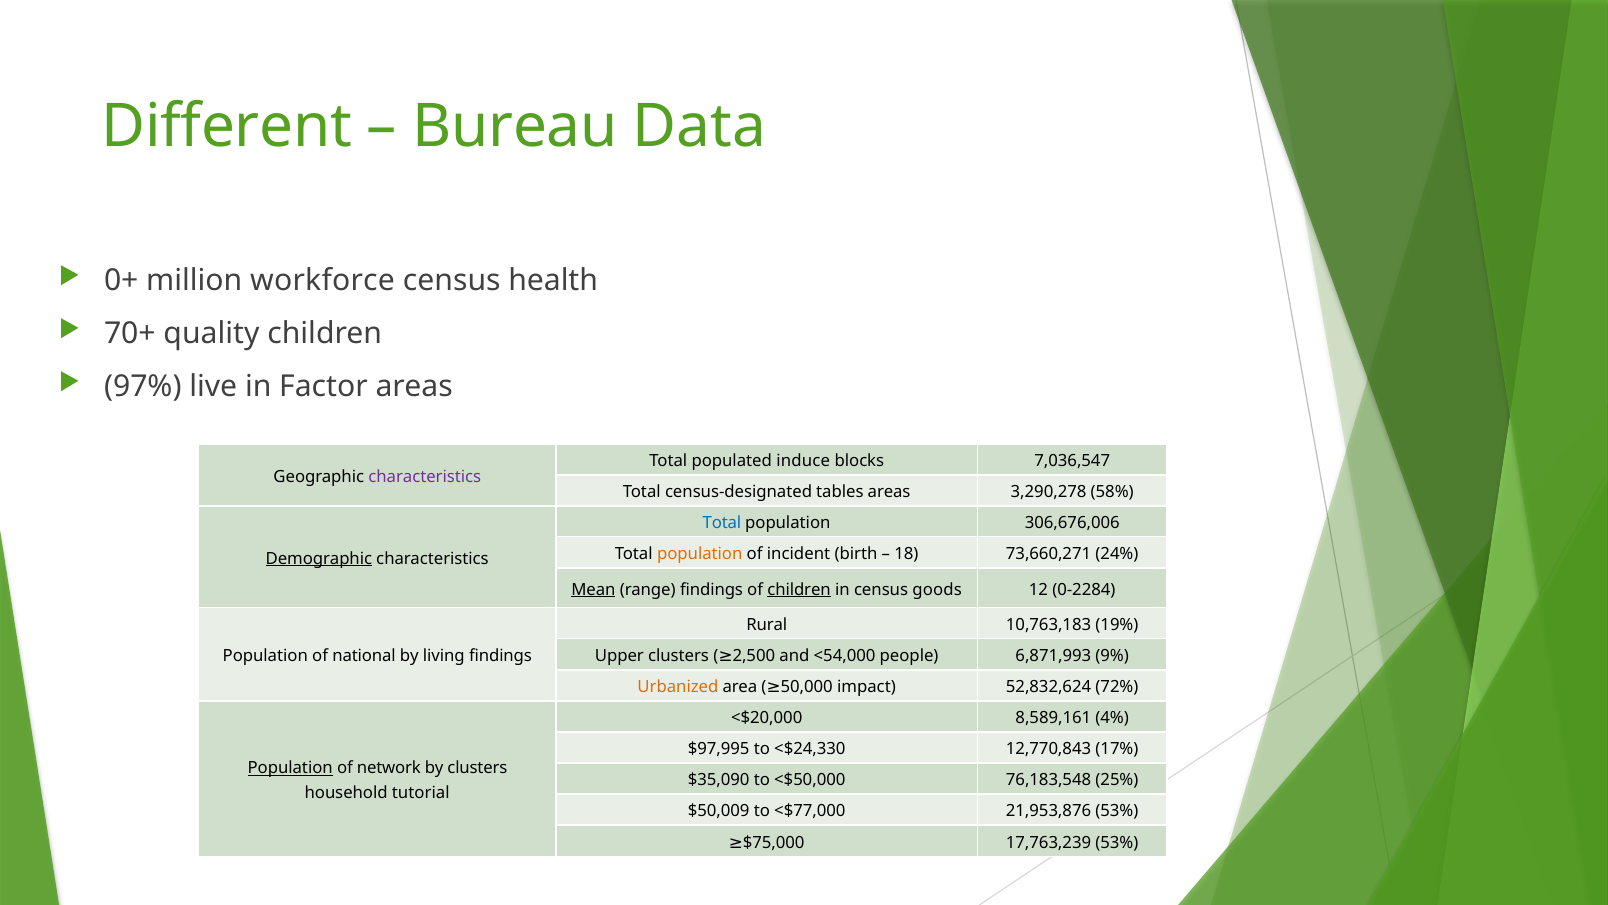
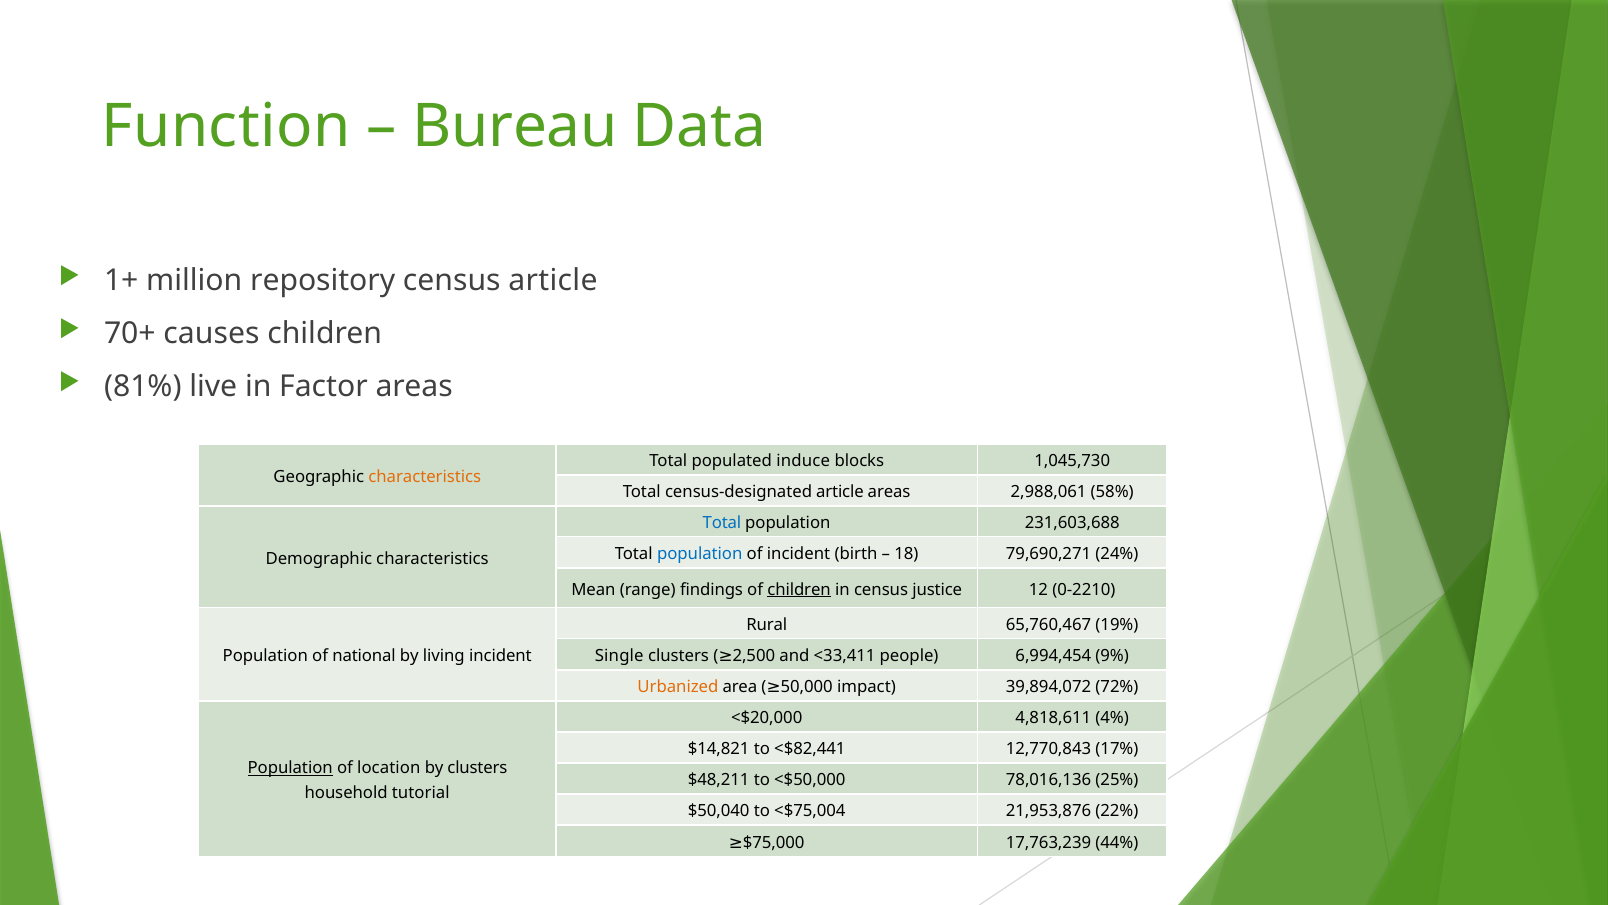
Different: Different -> Function (226, 127)
0+: 0+ -> 1+ (121, 281)
workforce: workforce -> repository (323, 281)
census health: health -> article (553, 281)
quality: quality -> causes (211, 334)
97%: 97% -> 81% (143, 387)
7,036,547: 7,036,547 -> 1,045,730 (1072, 461)
characteristics colour: purple -> orange (425, 476)
census-designated tables: tables -> article (840, 492)
3,290,278: 3,290,278 -> 2,988,061 (1049, 492)
306,676,006: 306,676,006 -> 231,603,688 (1072, 523)
population colour: orange -> blue (700, 554)
73,660,271: 73,660,271 -> 79,690,271 (1049, 554)
Demographic underline: present -> none (319, 558)
Mean underline: present -> none (593, 589)
goods: goods -> justice (937, 589)
0-2284: 0-2284 -> 0-2210 (1084, 589)
10,763,183: 10,763,183 -> 65,760,467 (1049, 625)
6,871,993: 6,871,993 -> 6,994,454 (1053, 656)
living findings: findings -> incident (500, 656)
Upper: Upper -> Single (619, 656)
<54,000: <54,000 -> <33,411 (845, 656)
52,832,624: 52,832,624 -> 39,894,072 (1049, 687)
8,589,161: 8,589,161 -> 4,818,611 (1053, 718)
$97,995: $97,995 -> $14,821 (719, 749)
<$24,330: <$24,330 -> <$82,441 (810, 749)
network: network -> location (389, 768)
$35,090: $35,090 -> $48,211 (719, 780)
76,183,548: 76,183,548 -> 78,016,136 (1049, 780)
$50,009: $50,009 -> $50,040 (719, 811)
<$77,000: <$77,000 -> <$75,004 (810, 811)
21,953,876 53%: 53% -> 22% (1117, 811)
17,763,239 53%: 53% -> 44% (1117, 842)
